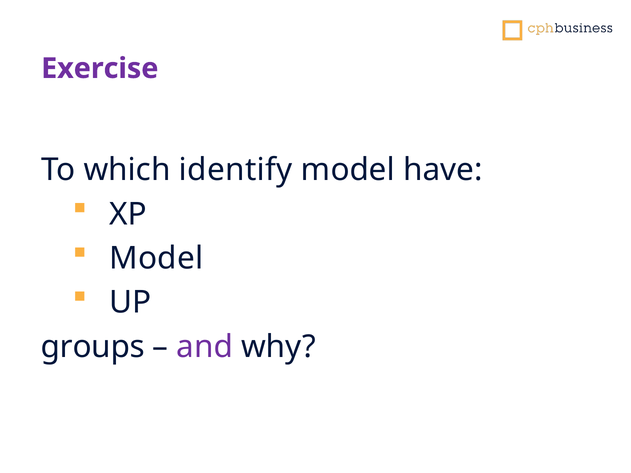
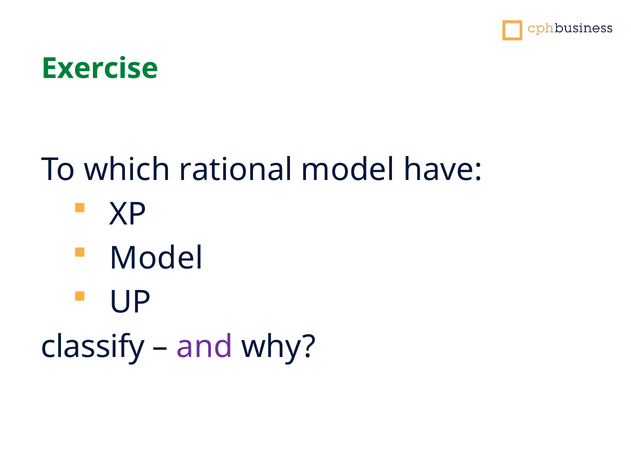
Exercise colour: purple -> green (100, 68)
identify: identify -> rational (236, 170)
groups: groups -> classify (93, 347)
